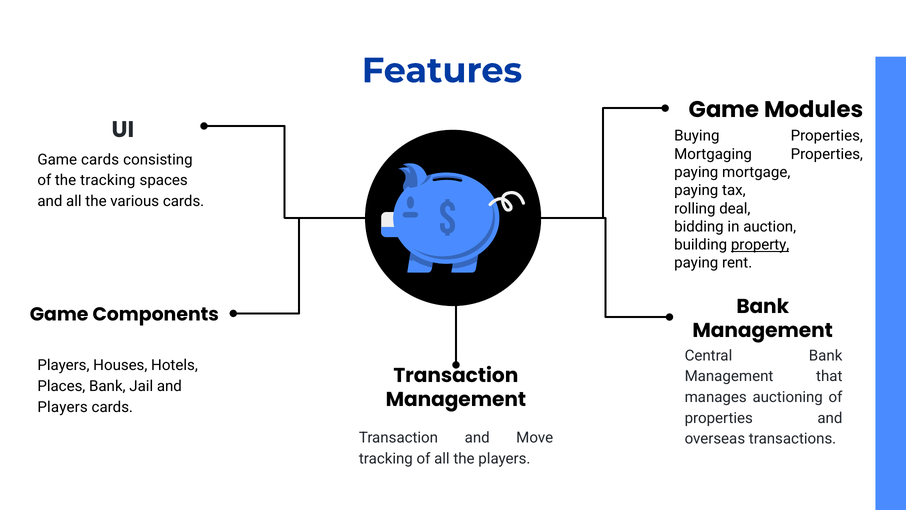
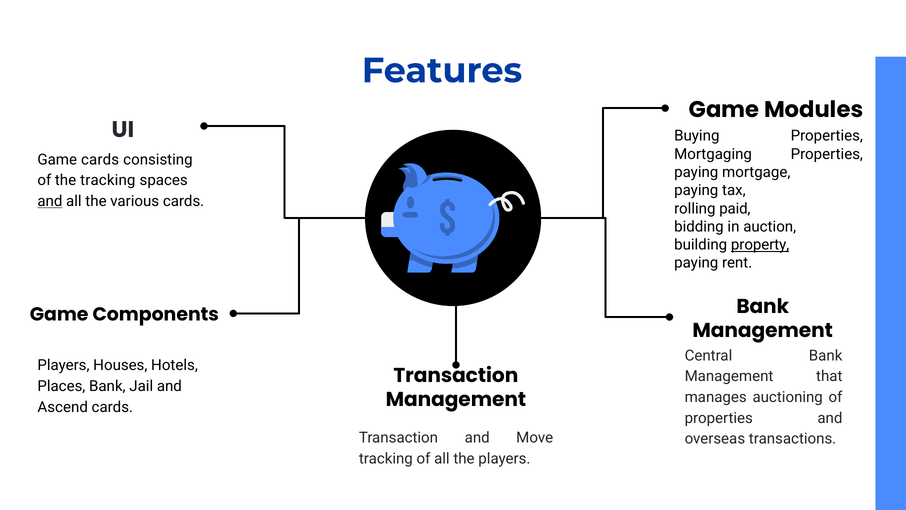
and underline: none -> present (50, 201)
deal: deal -> paid (735, 208)
Players: Players -> Ascend (63, 407)
